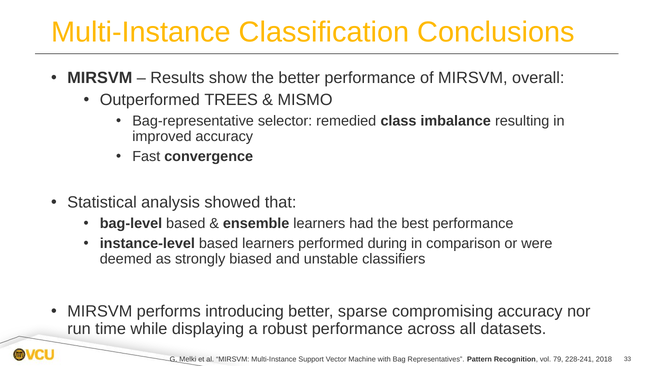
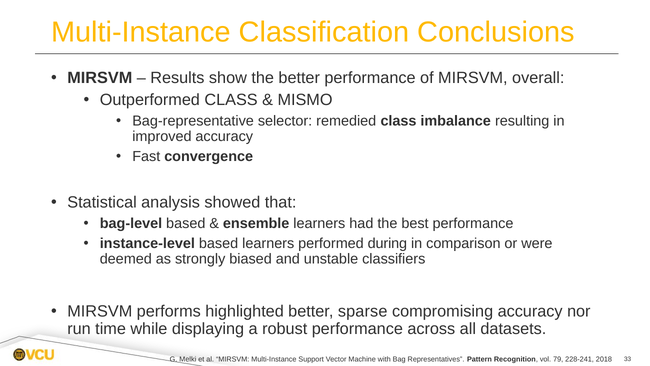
Outperformed TREES: TREES -> CLASS (231, 100)
introducing: introducing -> highlighted (245, 311)
